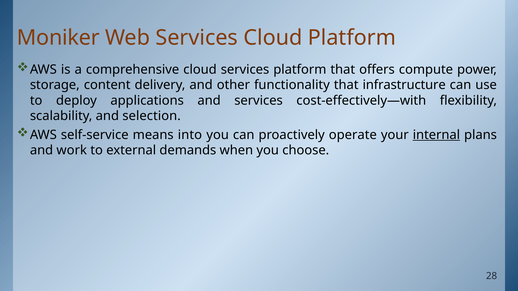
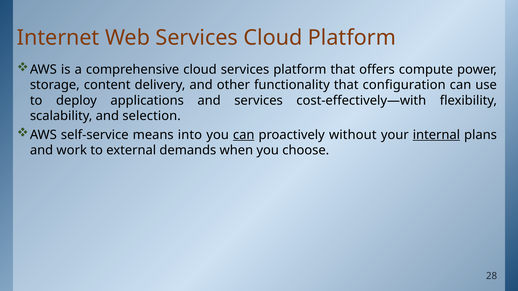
Moniker: Moniker -> Internet (58, 38)
infrastructure: infrastructure -> configuration (404, 85)
can underline: none -> present (244, 135)
operate: operate -> without (353, 135)
